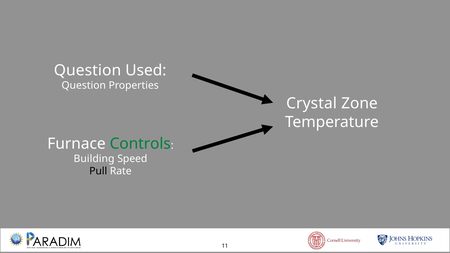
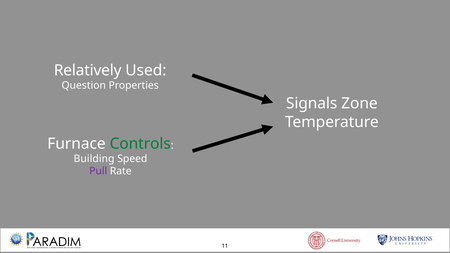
Question: Question -> Relatively (88, 70)
Crystal: Crystal -> Signals (312, 104)
Pull colour: black -> purple (98, 171)
